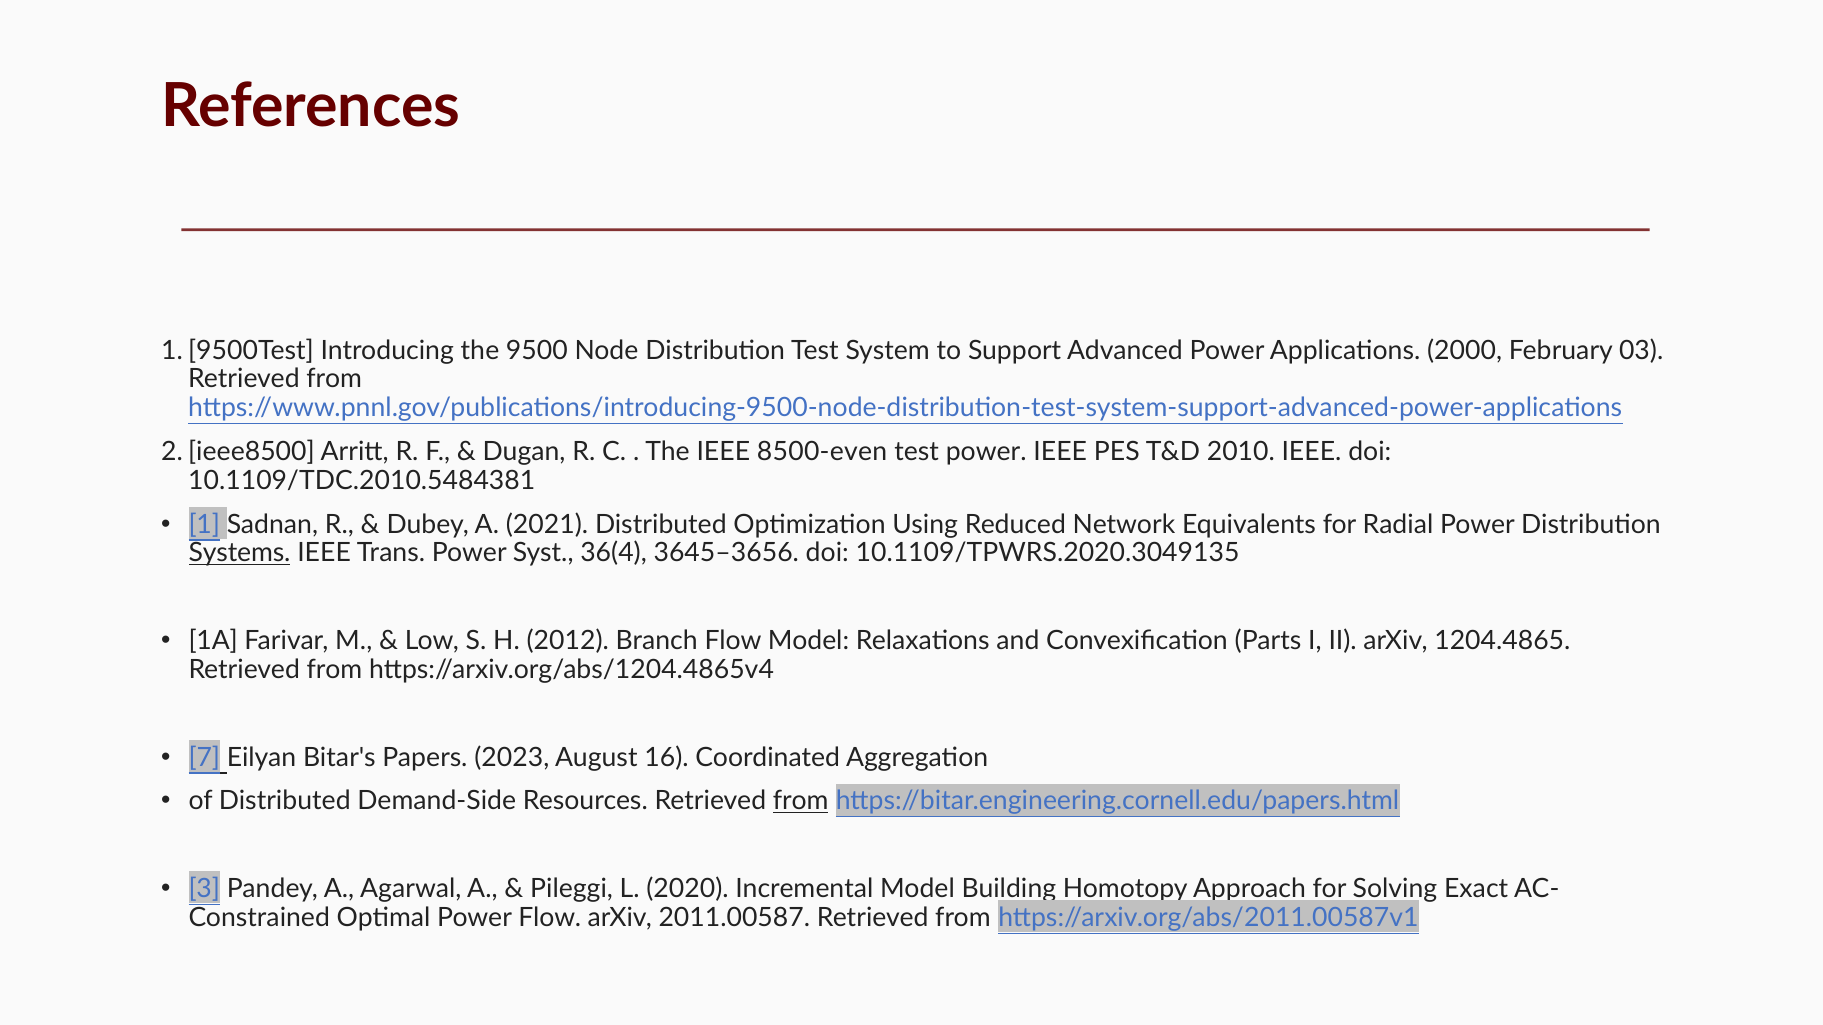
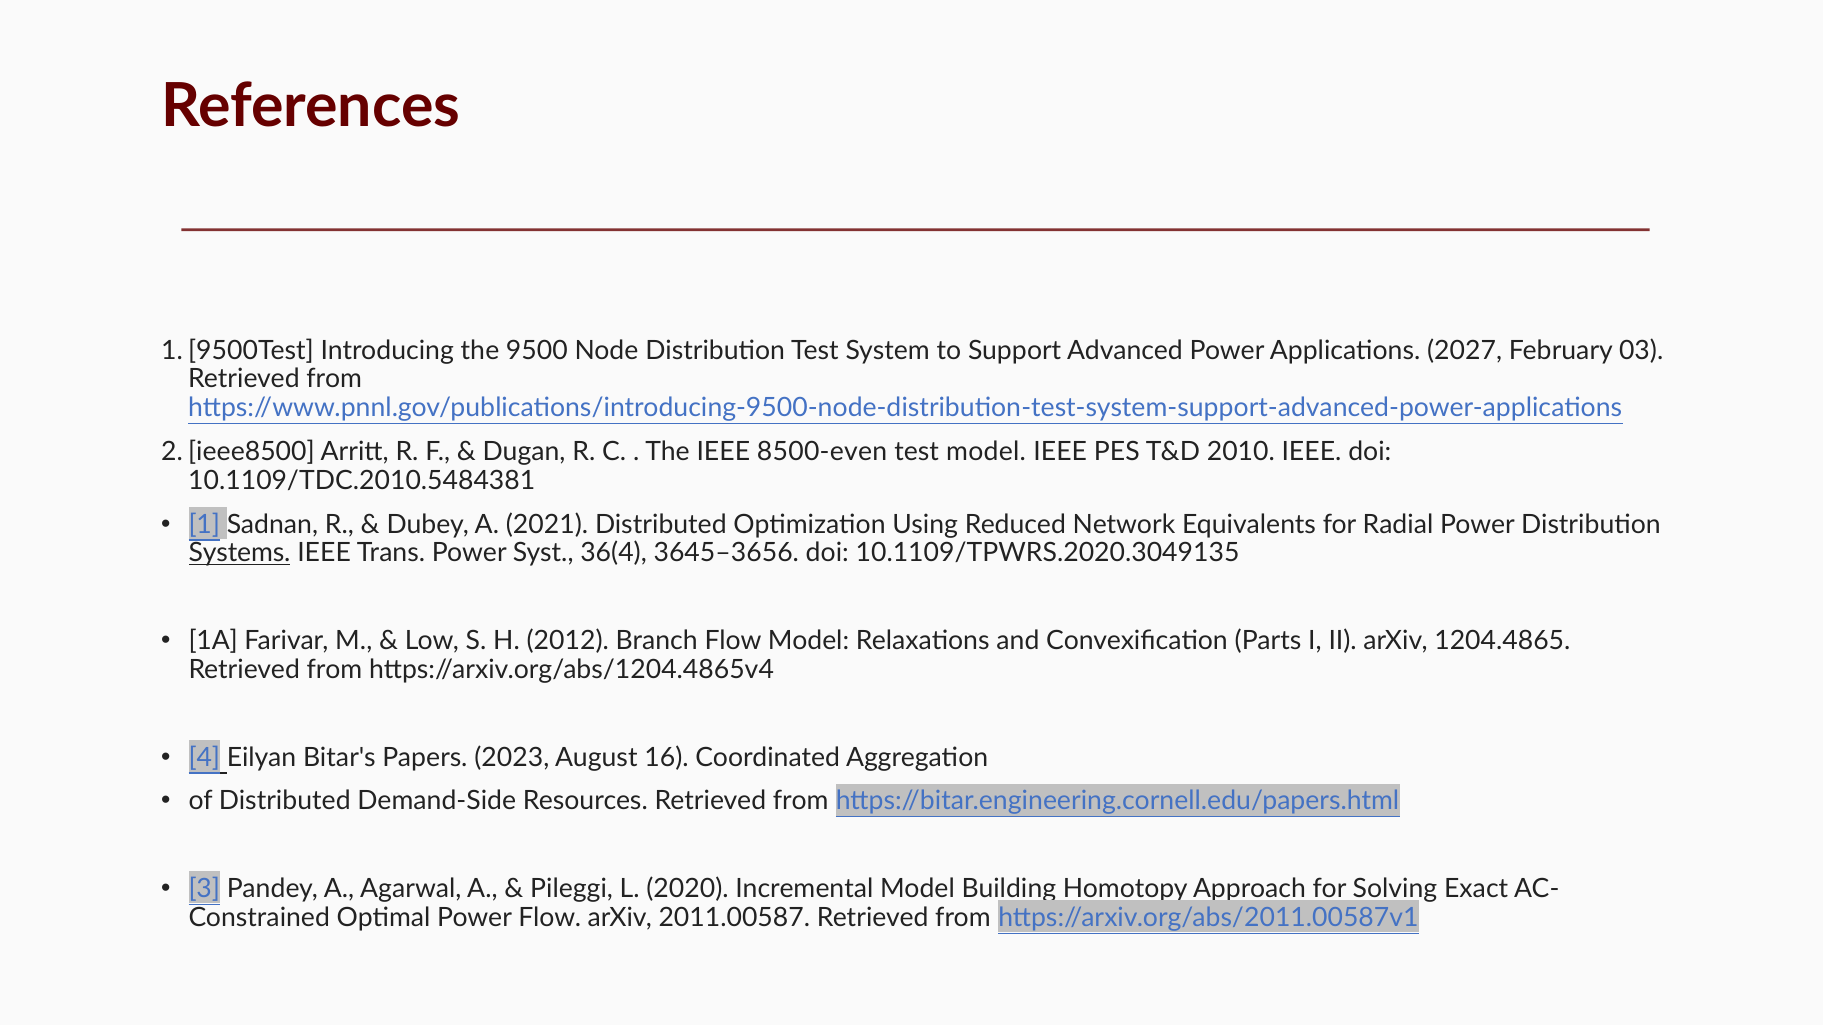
2000: 2000 -> 2027 (1465, 350)
test power: power -> model (986, 452)
7: 7 -> 4 (204, 758)
from underline: present -> none (801, 802)
